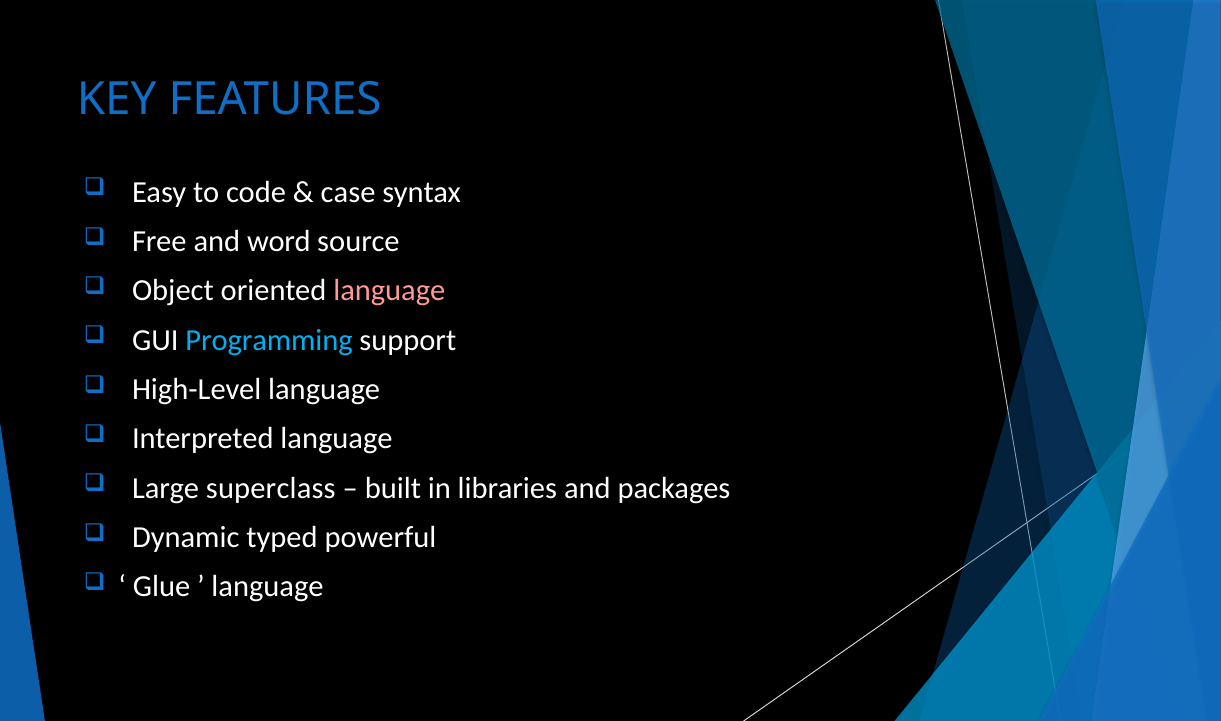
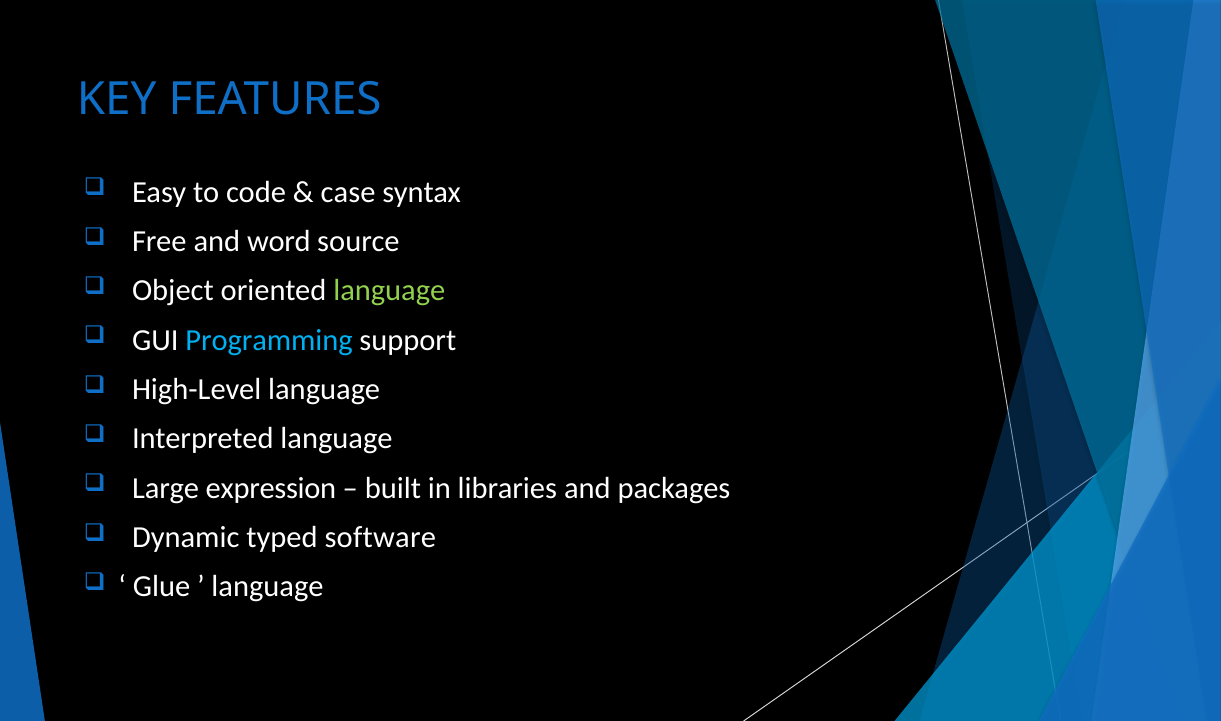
language colour: pink -> light green (389, 291)
superclass: superclass -> expression (271, 488)
powerful: powerful -> software (380, 537)
